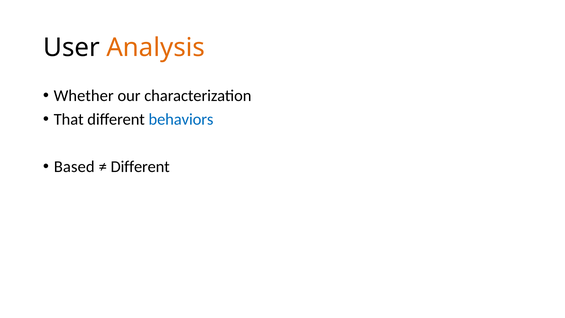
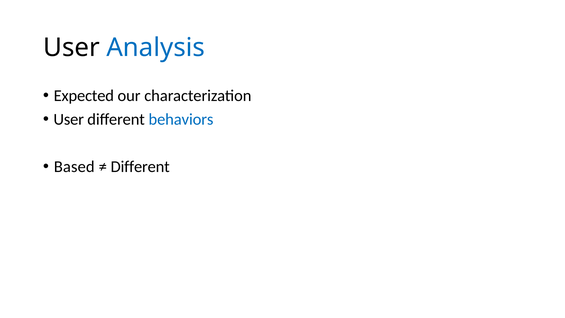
Analysis colour: orange -> blue (156, 47)
Whether: Whether -> Expected (84, 96)
That: That -> User (69, 119)
